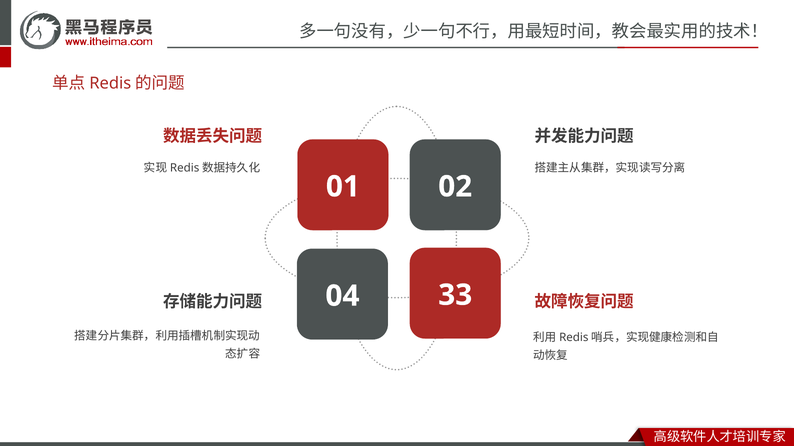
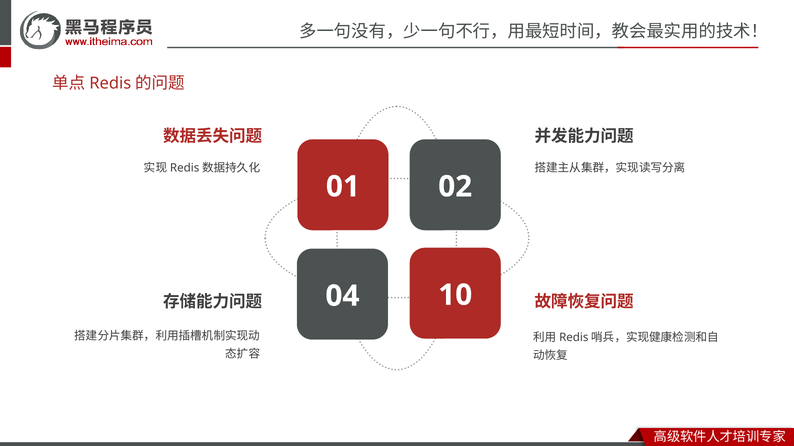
33: 33 -> 10 (455, 295)
